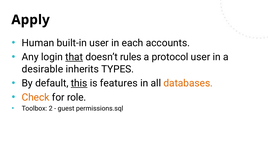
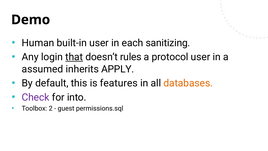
Apply: Apply -> Demo (31, 20)
accounts: accounts -> sanitizing (168, 43)
desirable: desirable -> assumed (42, 69)
TYPES: TYPES -> APPLY (118, 69)
this underline: present -> none (79, 83)
Check colour: orange -> purple (36, 97)
role: role -> into (77, 97)
